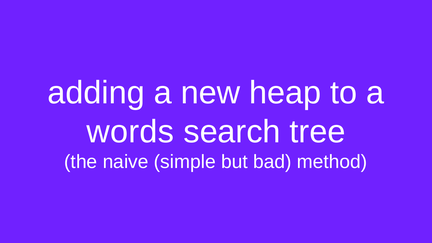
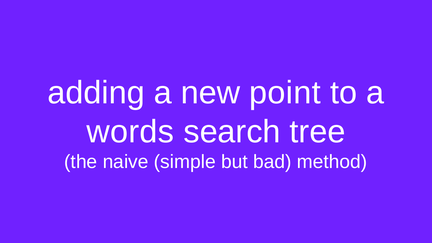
heap: heap -> point (285, 93)
